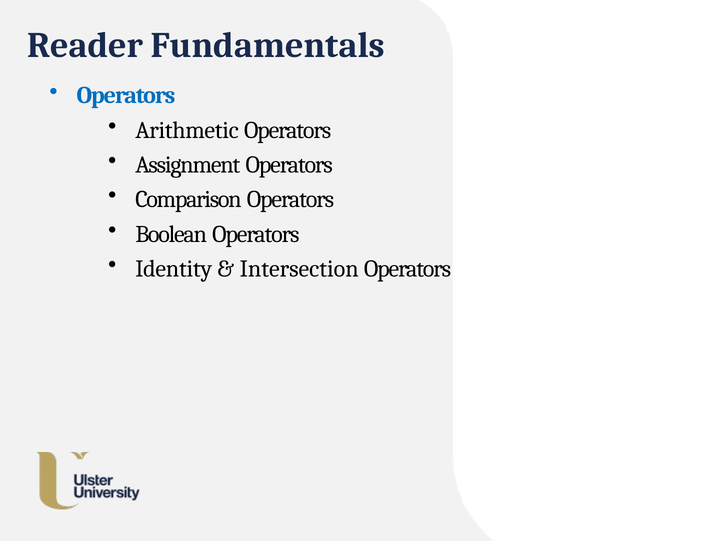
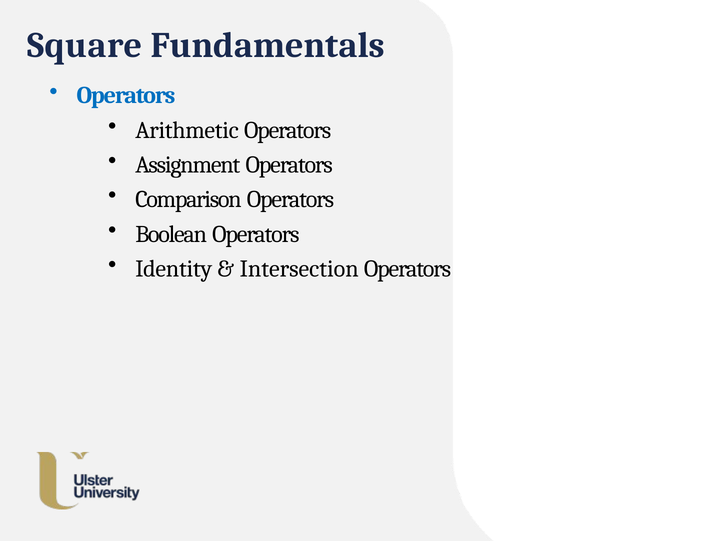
Reader: Reader -> Square (85, 45)
